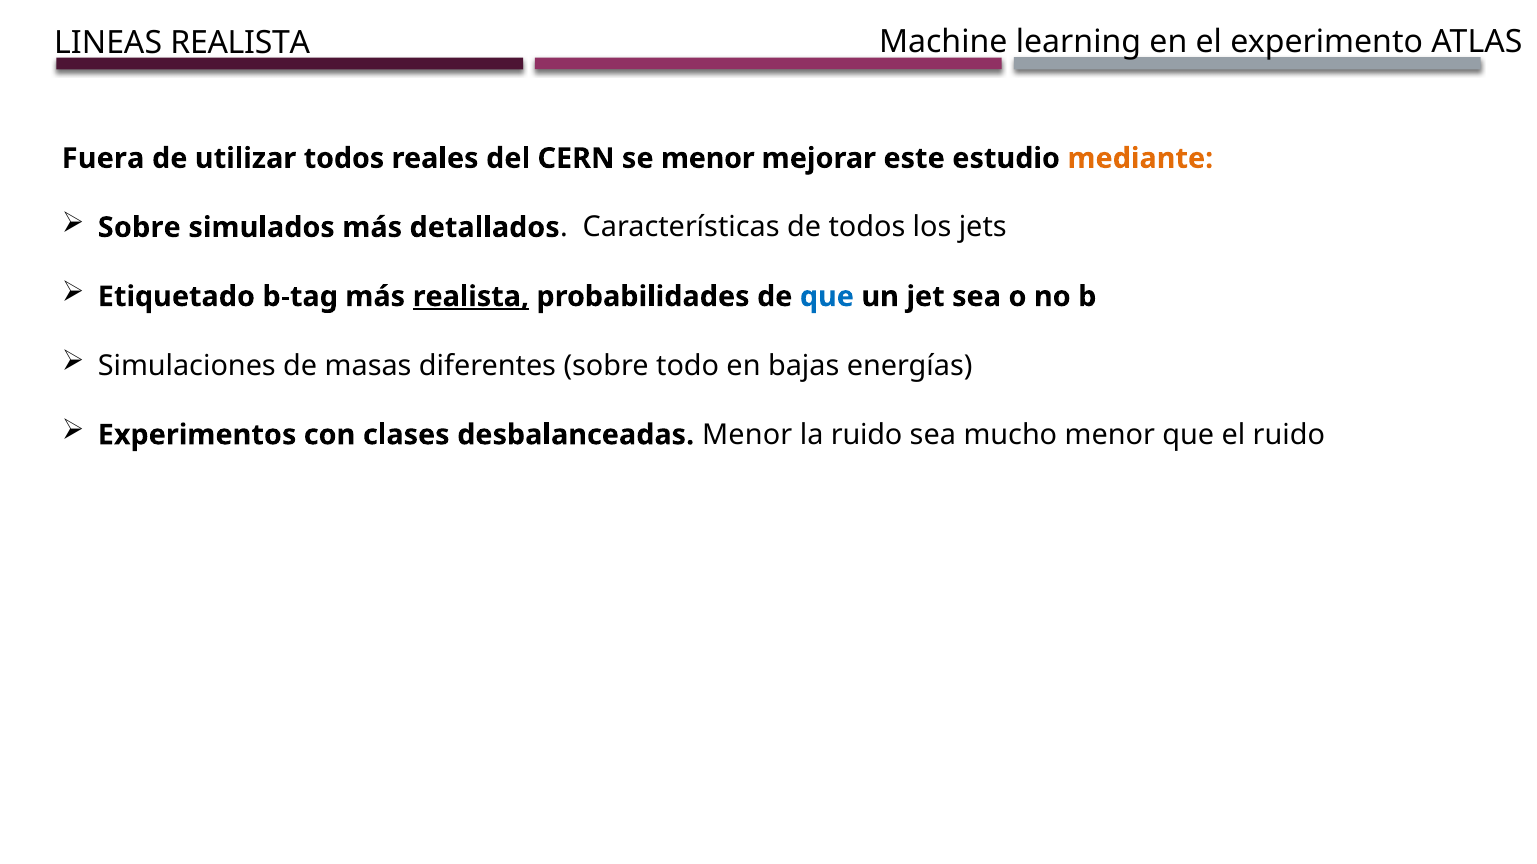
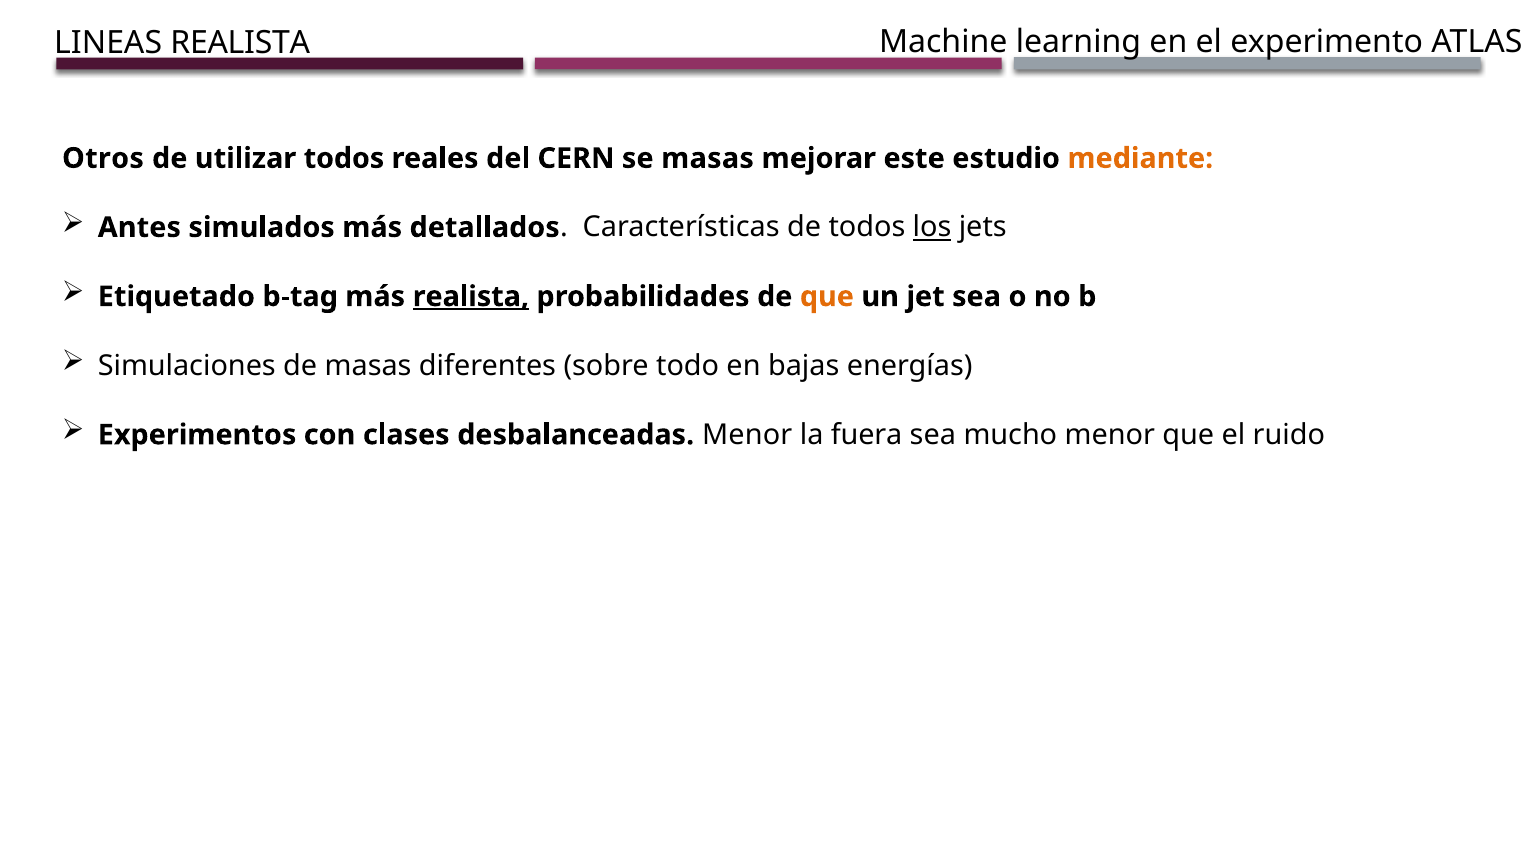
Fuera: Fuera -> Otros (103, 158)
se menor: menor -> masas (708, 158)
Sobre: Sobre -> Antes (139, 228)
los underline: none -> present (932, 228)
que colour: blue -> orange (827, 297)
la ruido: ruido -> fuera (867, 435)
